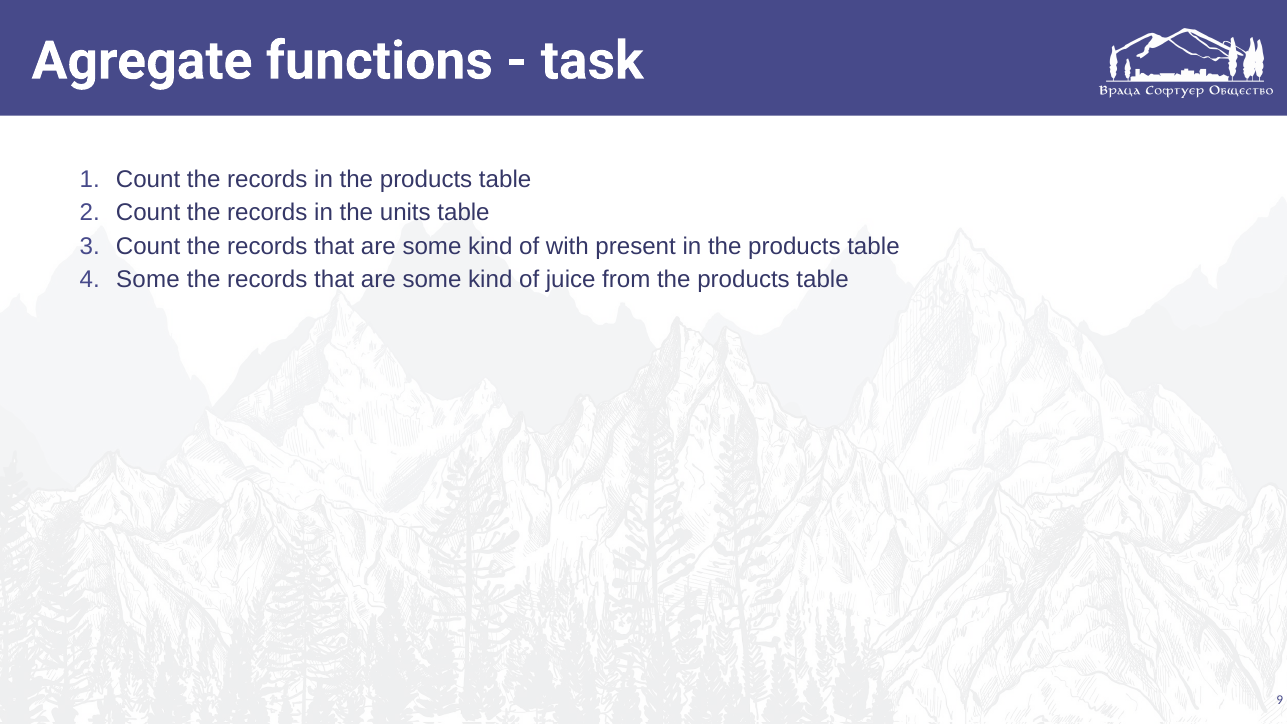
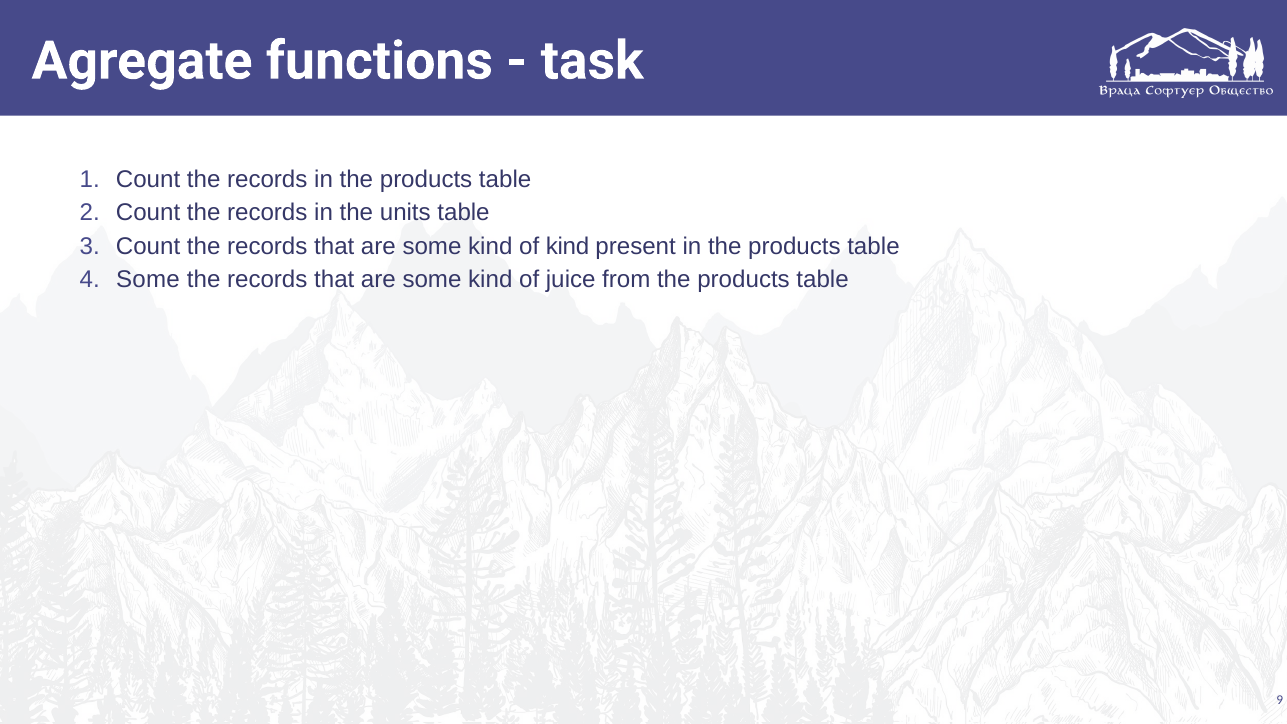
of with: with -> kind (568, 246)
